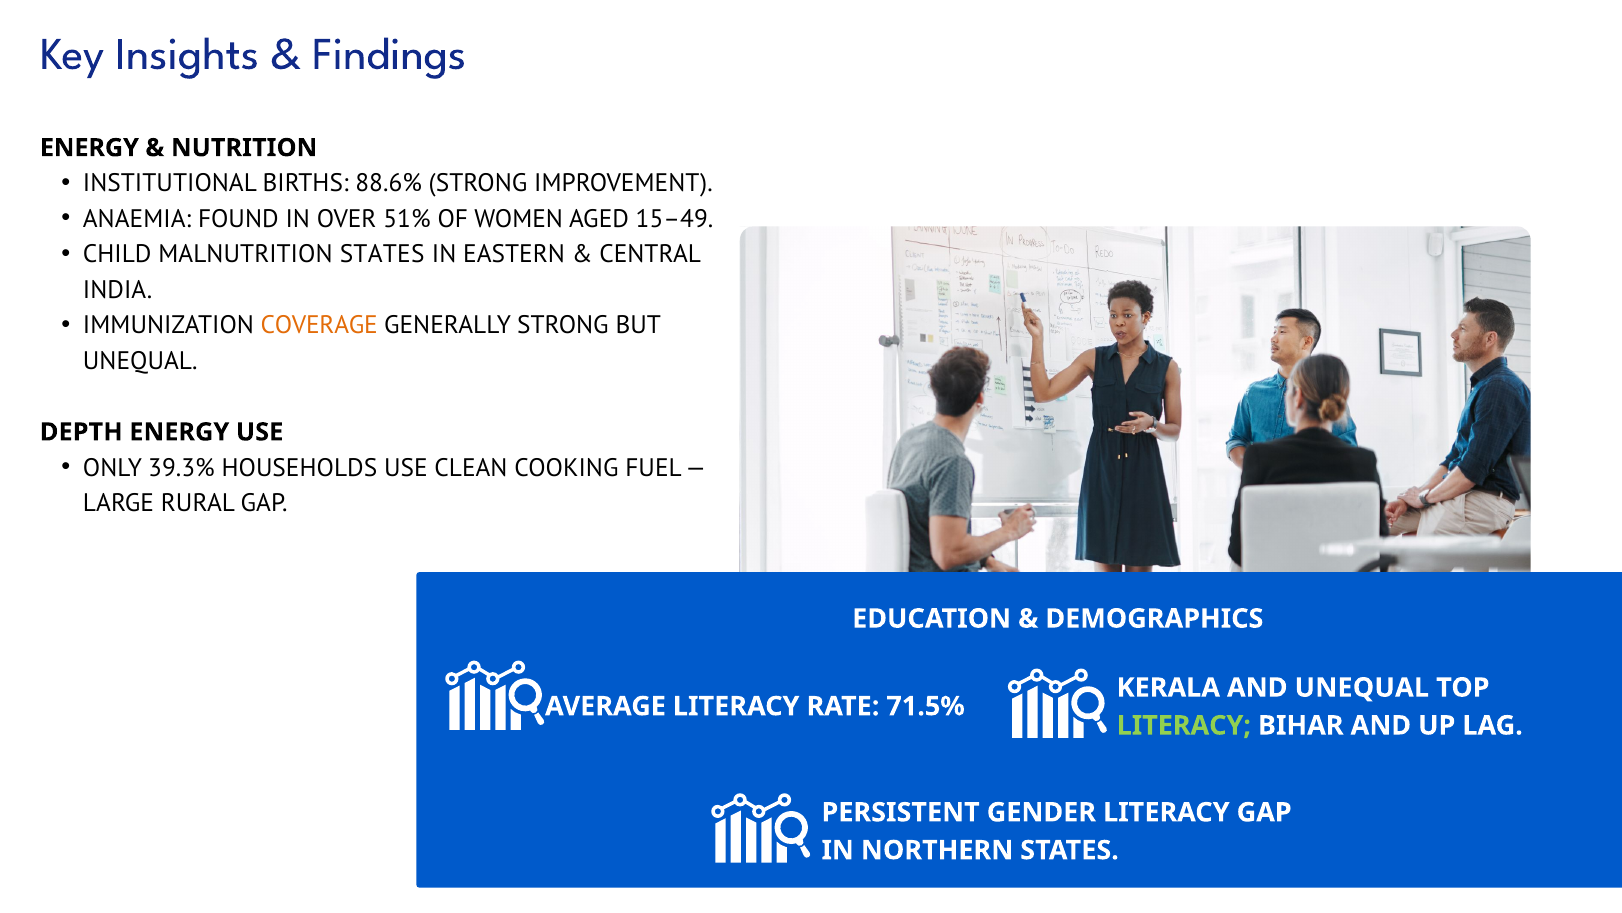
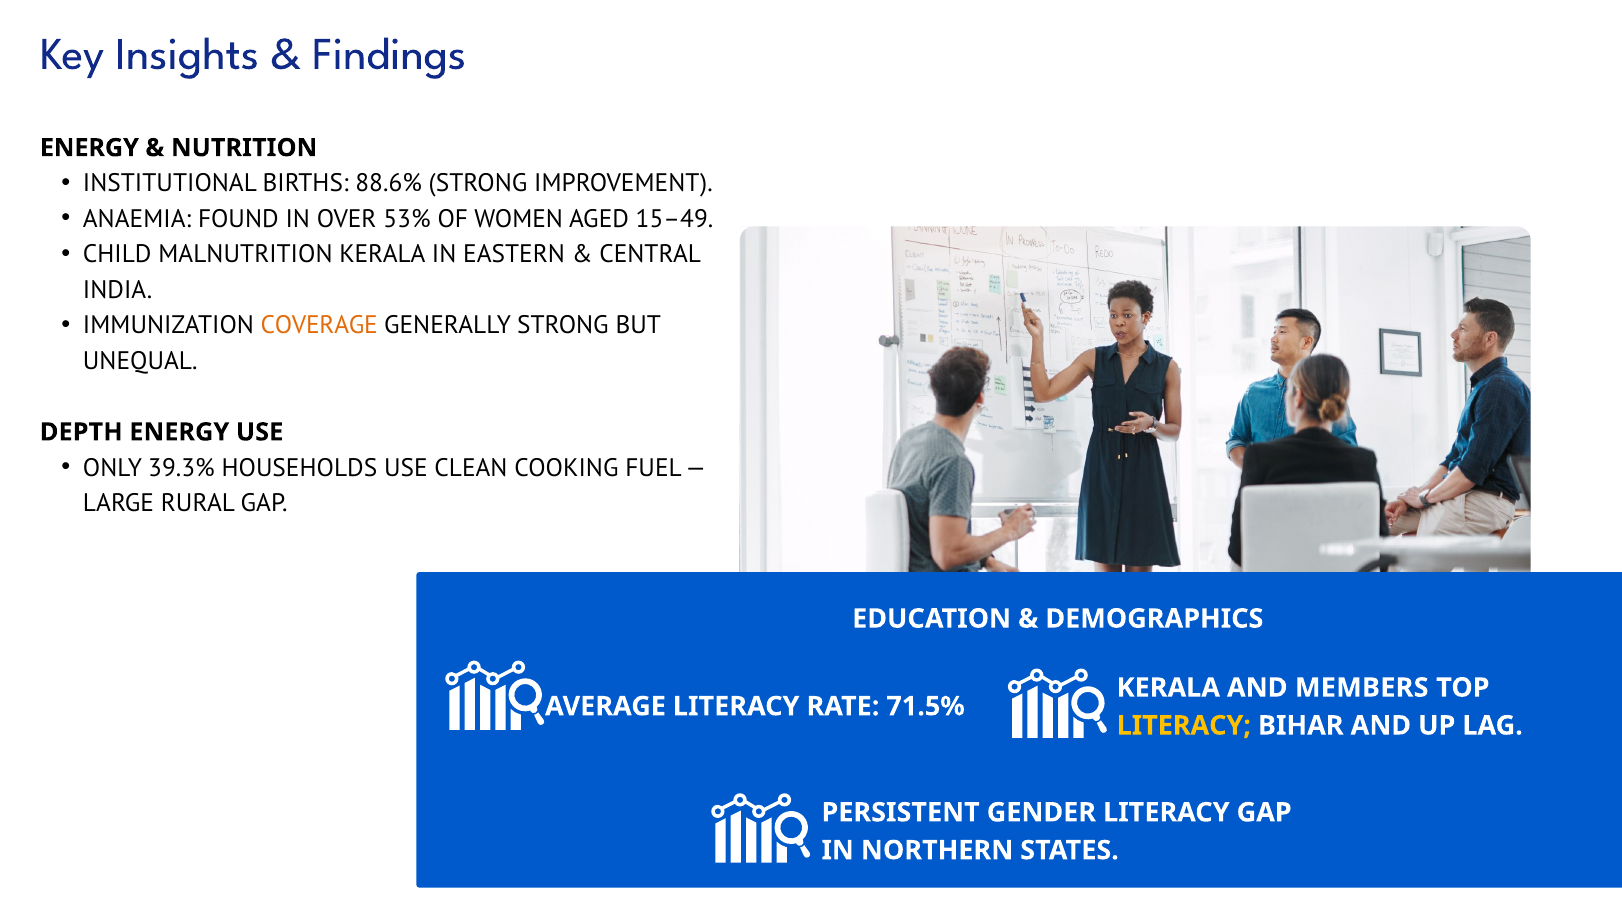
51%: 51% -> 53% (407, 219)
MALNUTRITION STATES: STATES -> KERALA (382, 254)
AND UNEQUAL: UNEQUAL -> MEMBERS (1362, 687)
LITERACY colour: light green -> yellow (1184, 725)
